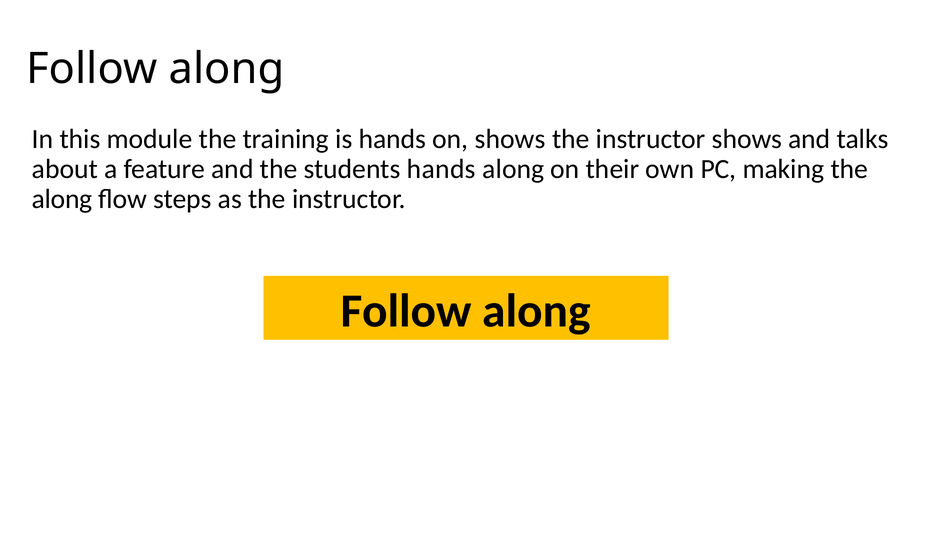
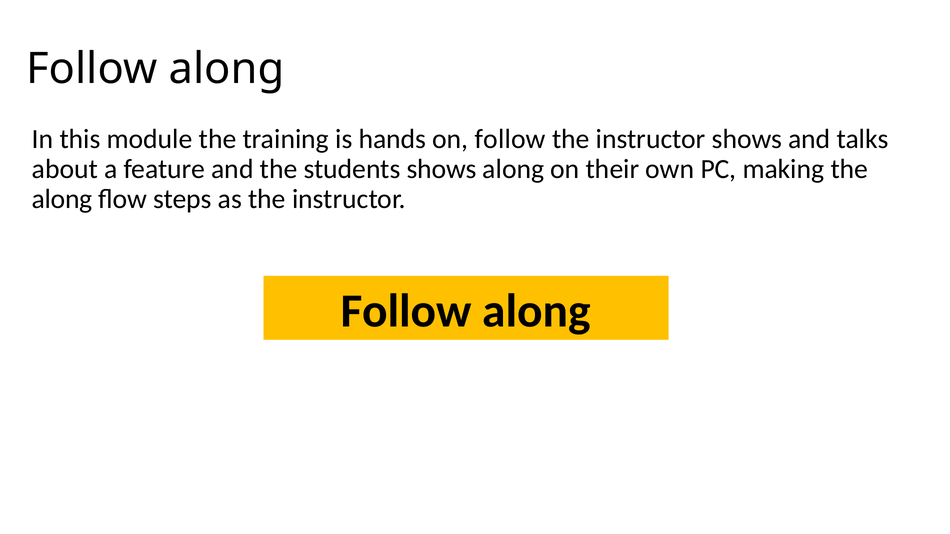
on shows: shows -> follow (510, 139)
students hands: hands -> shows (442, 169)
